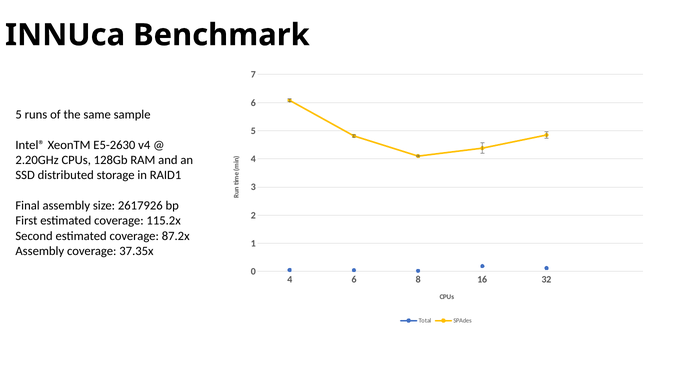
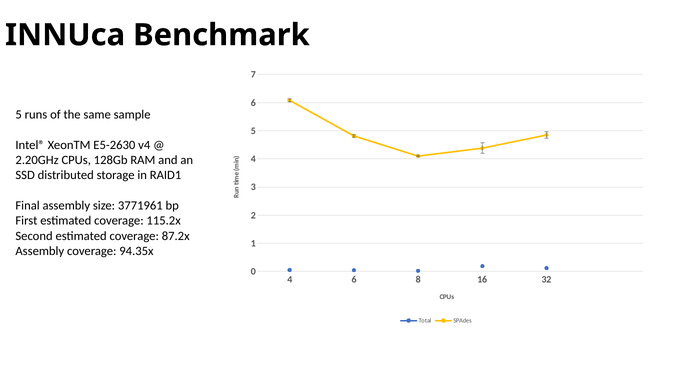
2617926: 2617926 -> 3771961 (140, 206)
37.35x: 37.35x -> 94.35x (136, 251)
